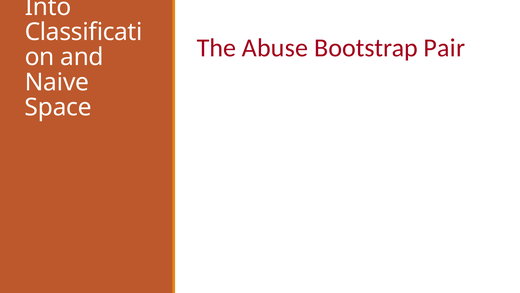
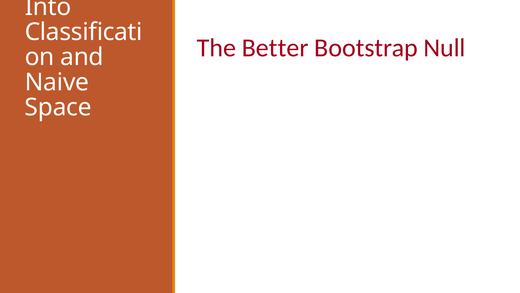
Abuse: Abuse -> Better (275, 48)
Pair: Pair -> Null (445, 48)
